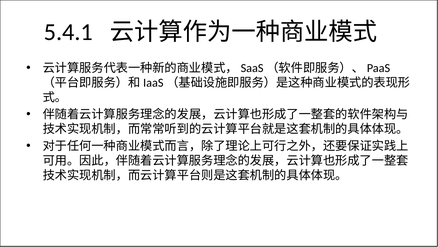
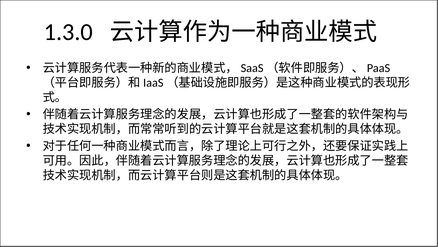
5.4.1: 5.4.1 -> 1.3.0 (68, 32)
